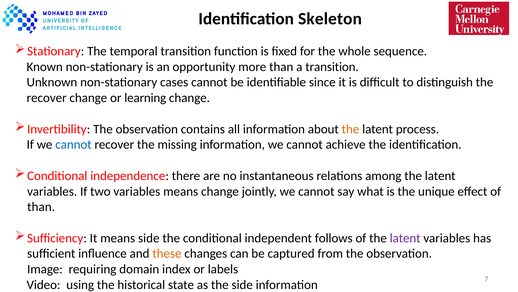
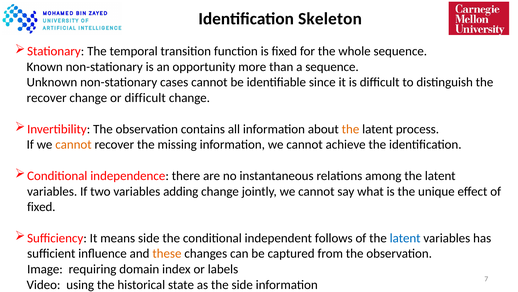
a transition: transition -> sequence (332, 67)
or learning: learning -> difficult (145, 98)
cannot colour: blue -> orange (73, 144)
variables means: means -> adding (181, 191)
than: than -> fixed (41, 207)
latent colour: purple -> blue (405, 238)
